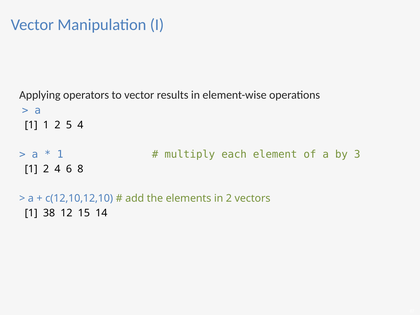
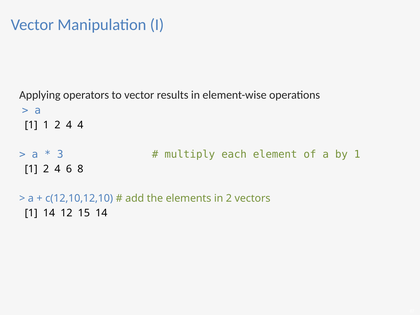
5: 5 -> 4 (69, 125)
1: 1 -> 3 (60, 154)
by 3: 3 -> 1 (357, 154)
1 38: 38 -> 14 (49, 213)
